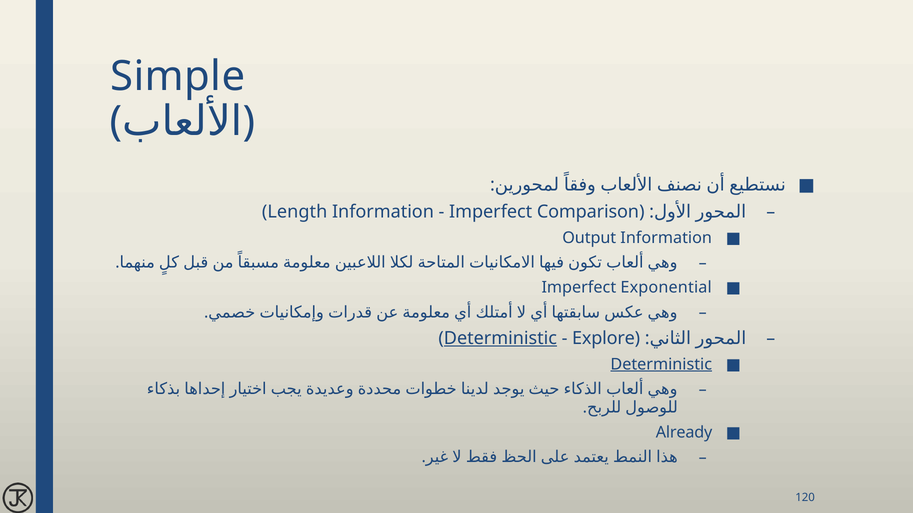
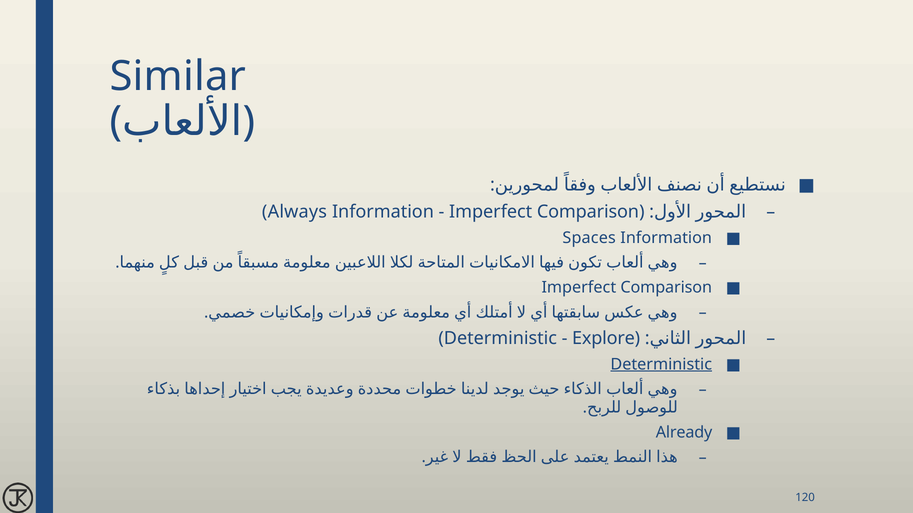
Simple: Simple -> Similar (178, 77)
Length: Length -> Always (297, 212)
Output: Output -> Spaces (589, 238)
Exponential: Exponential -> Comparison (666, 288)
Deterministic underline: present -> none (500, 339)
